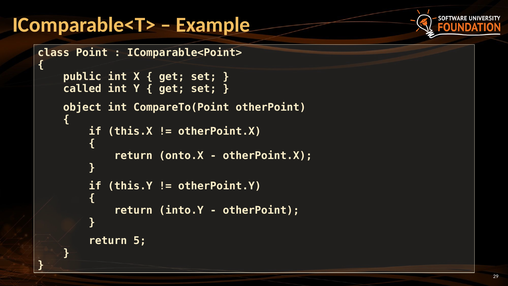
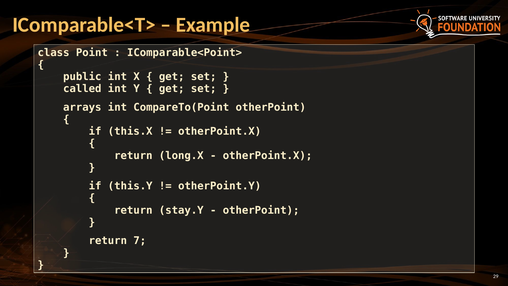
object: object -> arrays (82, 107)
onto.X: onto.X -> long.X (181, 155)
into.Y: into.Y -> stay.Y (181, 210)
5: 5 -> 7 (140, 241)
